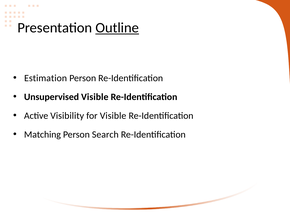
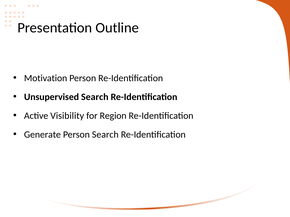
Outline underline: present -> none (117, 28)
Estimation: Estimation -> Motivation (46, 78)
Unsupervised Visible: Visible -> Search (95, 97)
for Visible: Visible -> Region (113, 116)
Matching: Matching -> Generate (42, 135)
